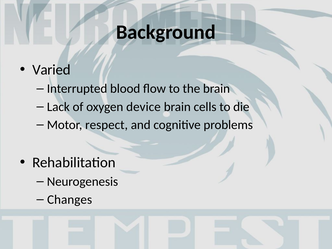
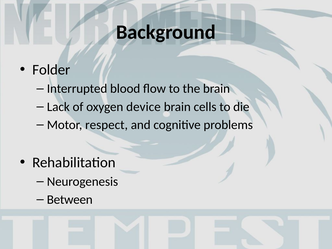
Varied: Varied -> Folder (51, 70)
Changes: Changes -> Between (70, 200)
